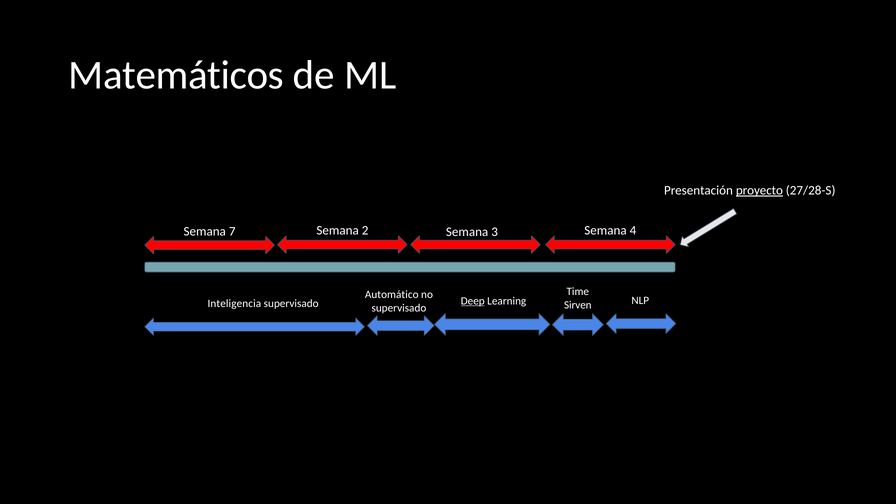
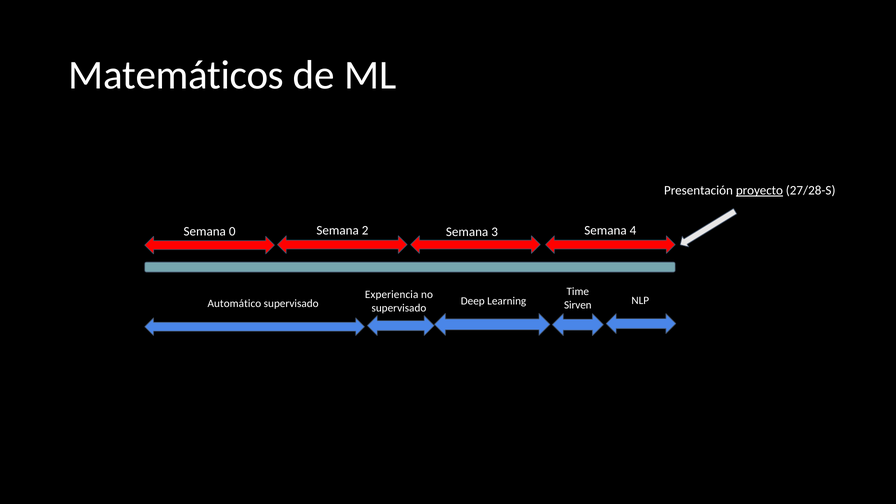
7: 7 -> 0 (232, 232)
Automático: Automático -> Experiencia (392, 295)
Deep underline: present -> none (473, 301)
Inteligencia: Inteligencia -> Automático (234, 303)
